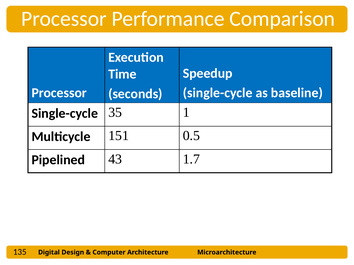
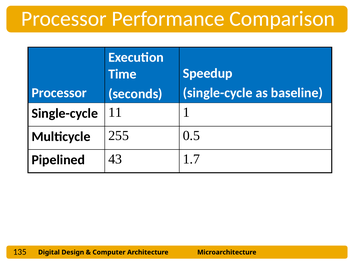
35: 35 -> 11 (115, 113)
151: 151 -> 255 (119, 136)
